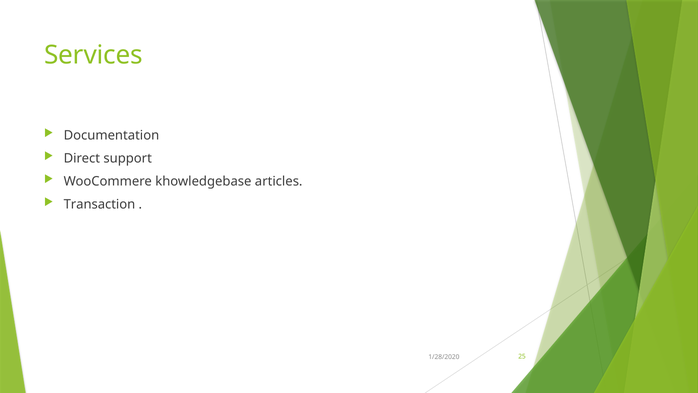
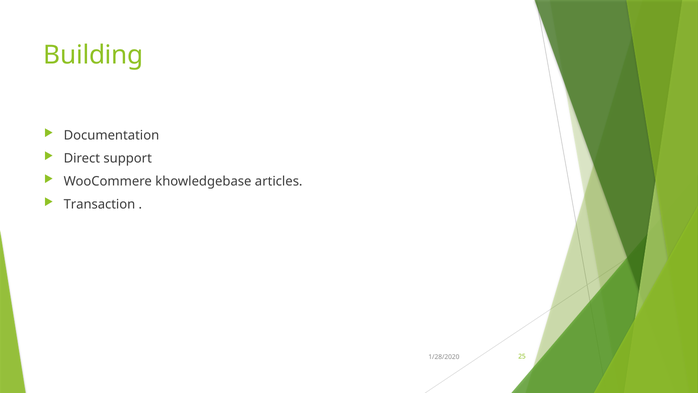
Services: Services -> Building (93, 55)
